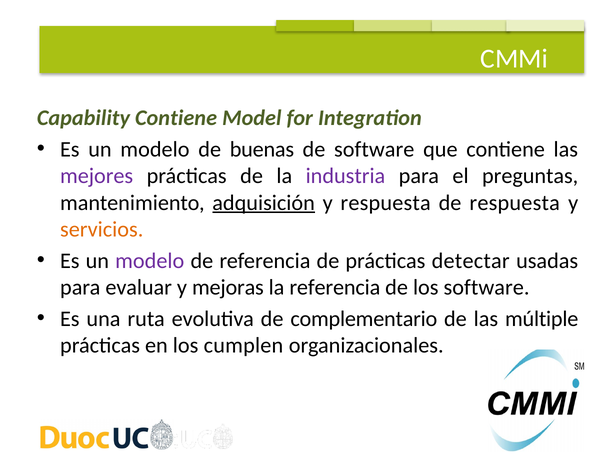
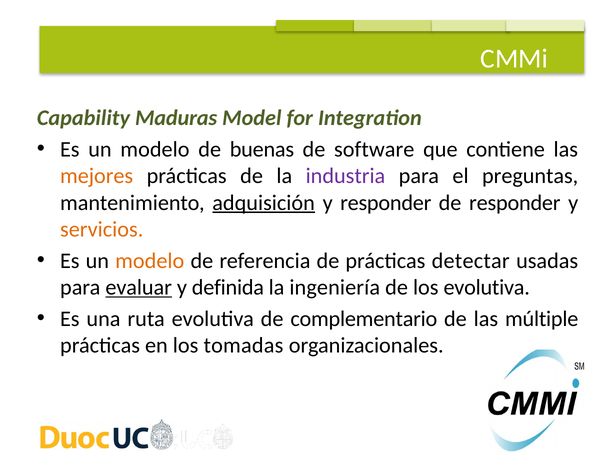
Capability Contiene: Contiene -> Maduras (176, 118)
mejores colour: purple -> orange (97, 176)
y respuesta: respuesta -> responder (386, 203)
de respuesta: respuesta -> responder (515, 203)
modelo colour: purple -> orange (150, 261)
evaluar underline: none -> present (139, 288)
mejoras: mejoras -> definida (228, 288)
la referencia: referencia -> ingeniería (335, 288)
los software: software -> evolutiva (487, 288)
cumplen: cumplen -> tomadas (243, 345)
